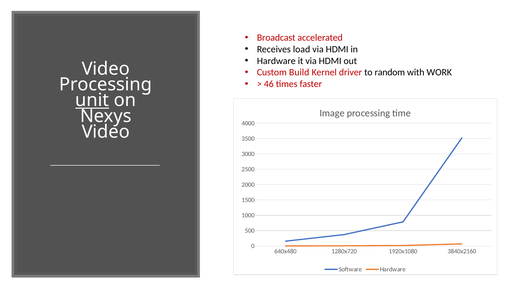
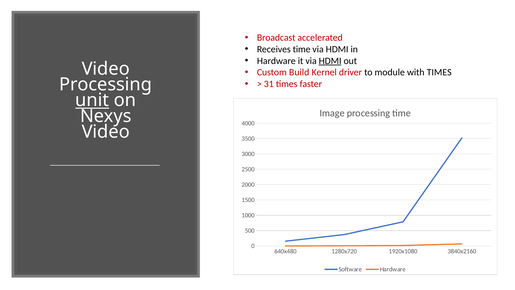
Receives load: load -> time (302, 49)
HDMI underline: none -> present (330, 61)
random: random -> module (390, 72)
with WORK: WORK -> TIMES (439, 72)
46: 46 -> 31 (269, 84)
